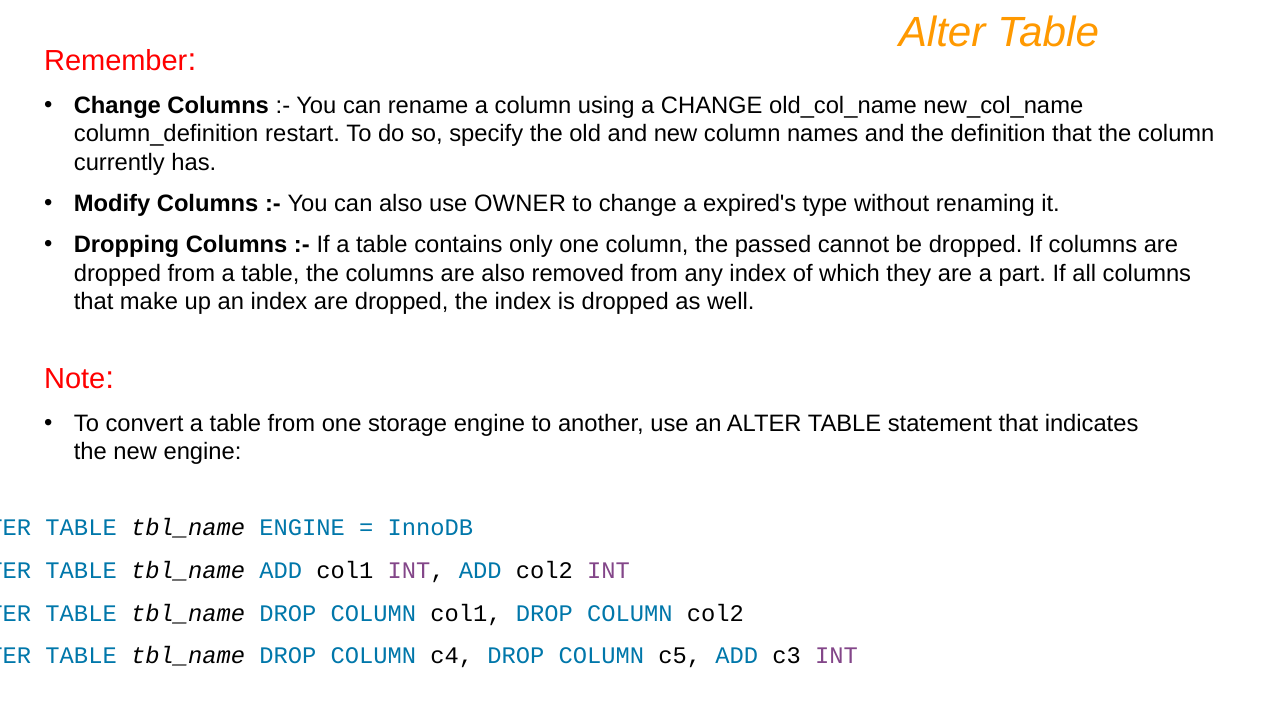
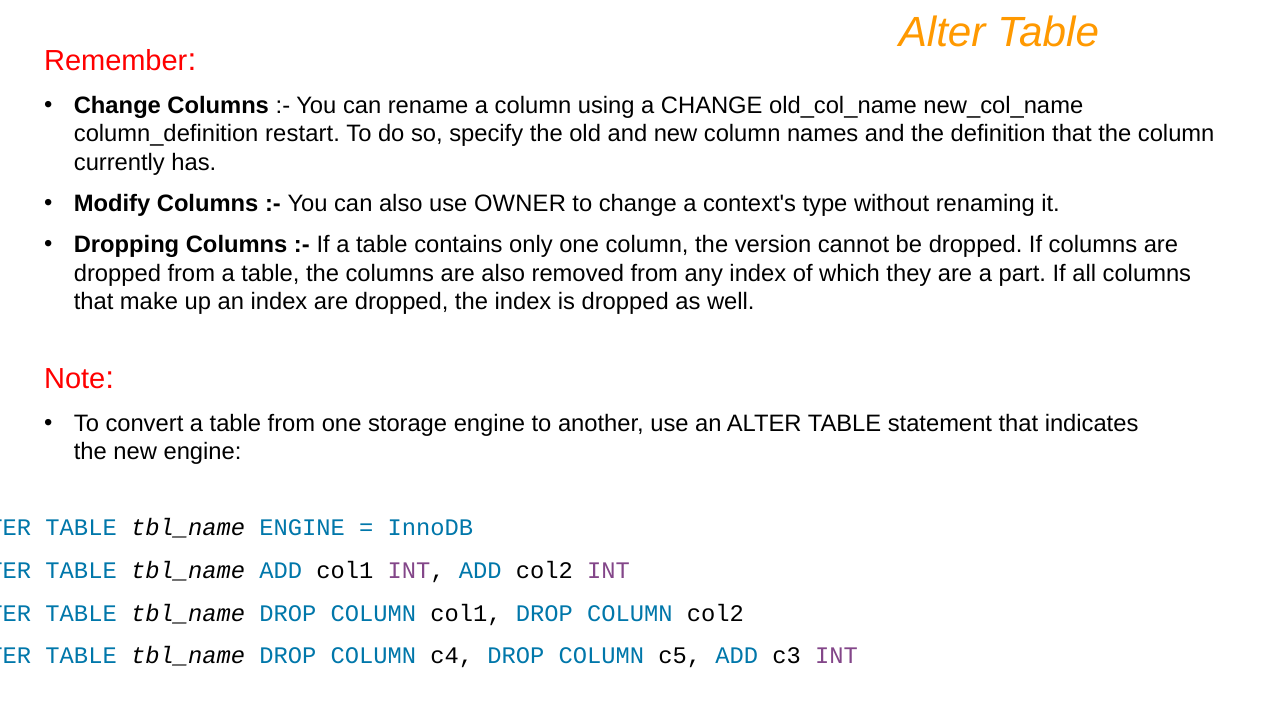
expired's: expired's -> context's (750, 204)
passed: passed -> version (773, 245)
